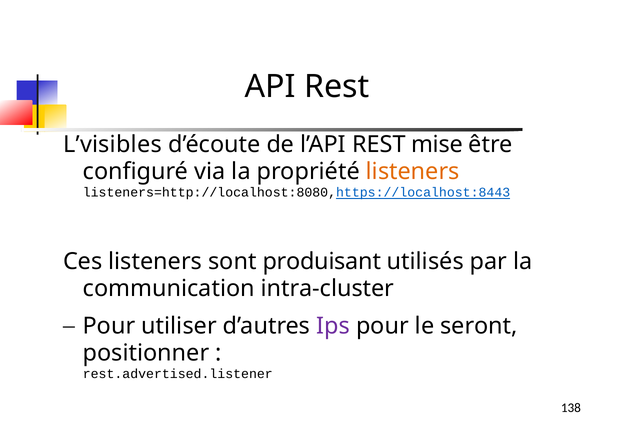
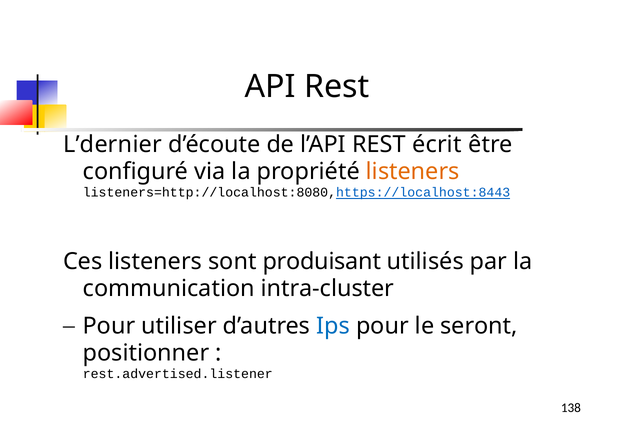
L’visibles: L’visibles -> L’dernier (113, 144)
mise: mise -> écrit (437, 144)
Ips colour: purple -> blue (333, 326)
